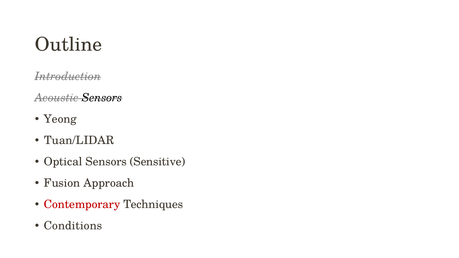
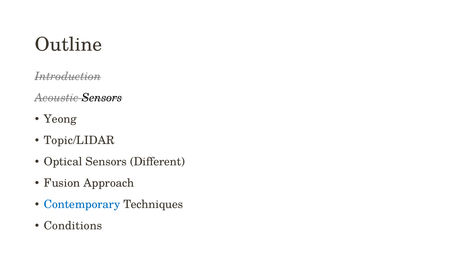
Tuan/LIDAR: Tuan/LIDAR -> Topic/LIDAR (79, 141)
Sensitive: Sensitive -> Different (158, 162)
Contemporary colour: red -> blue (82, 205)
